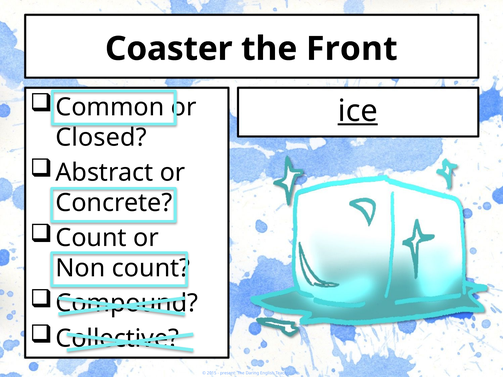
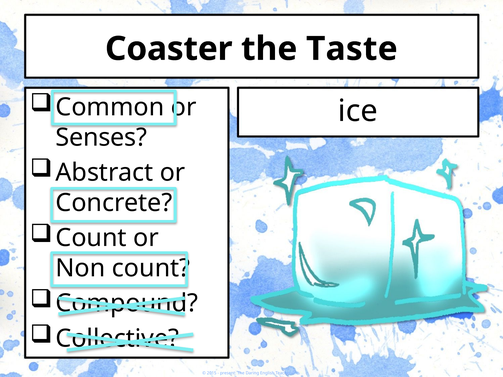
Front: Front -> Taste (352, 49)
ice underline: present -> none (358, 111)
Closed: Closed -> Senses (101, 138)
